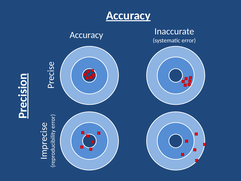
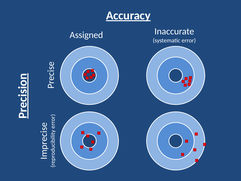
Accuracy: Accuracy -> Assigned (86, 35)
